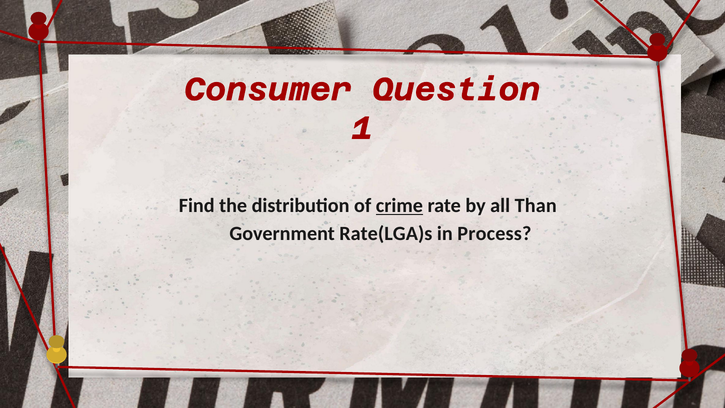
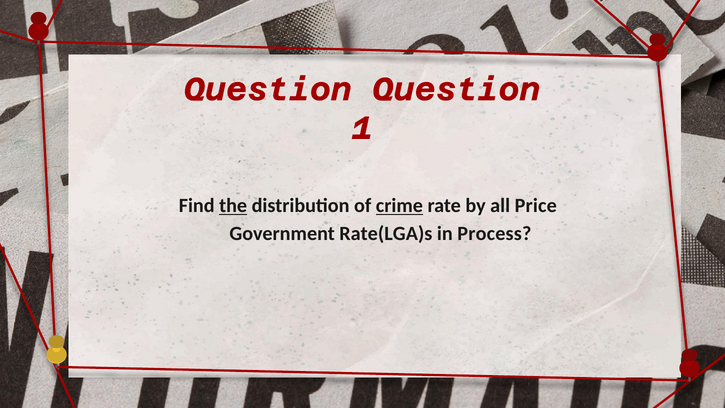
Consumer: Consumer -> Question (268, 90)
the underline: none -> present (233, 206)
Than: Than -> Price (536, 206)
